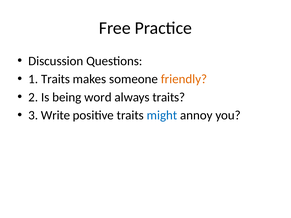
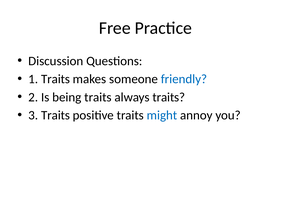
friendly colour: orange -> blue (184, 79)
being word: word -> traits (98, 97)
3 Write: Write -> Traits (56, 115)
